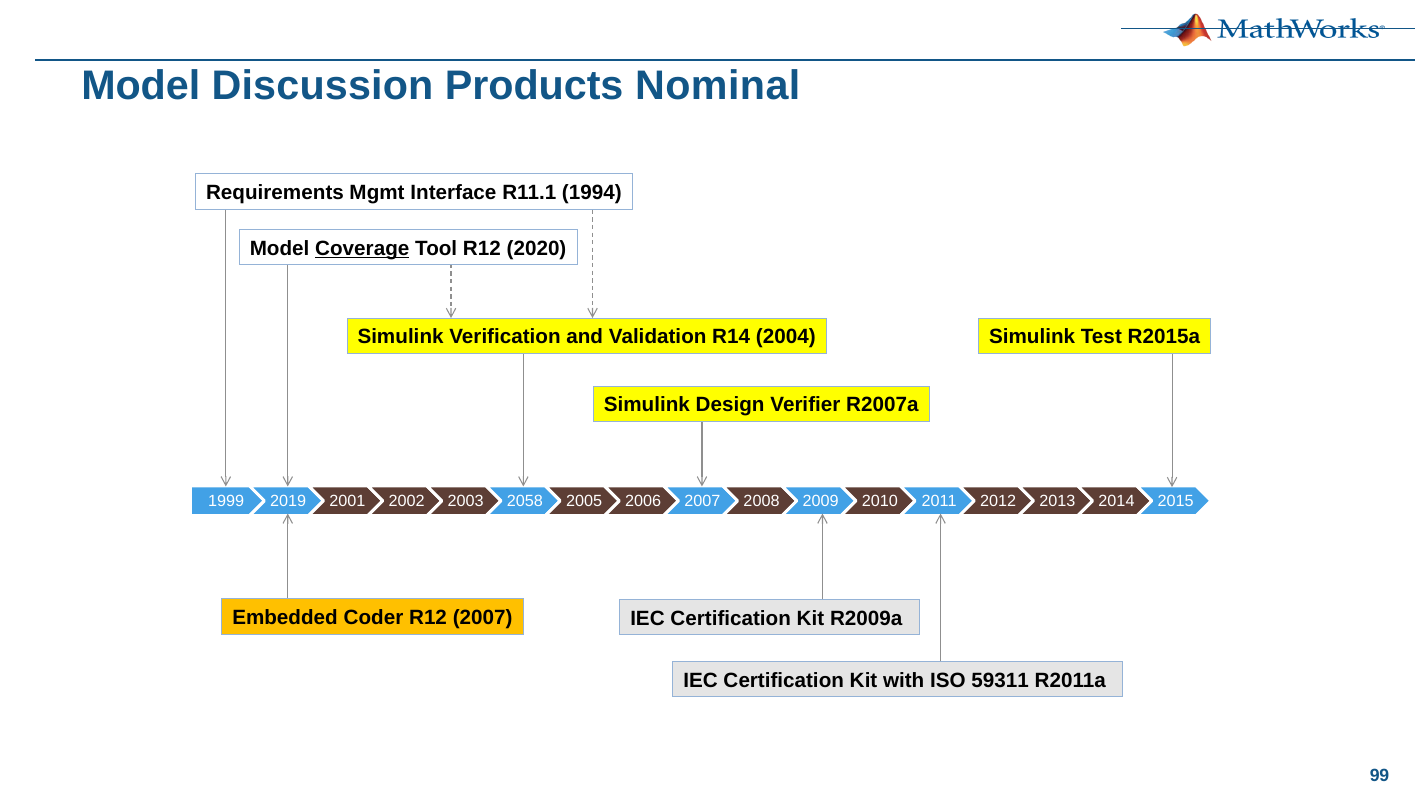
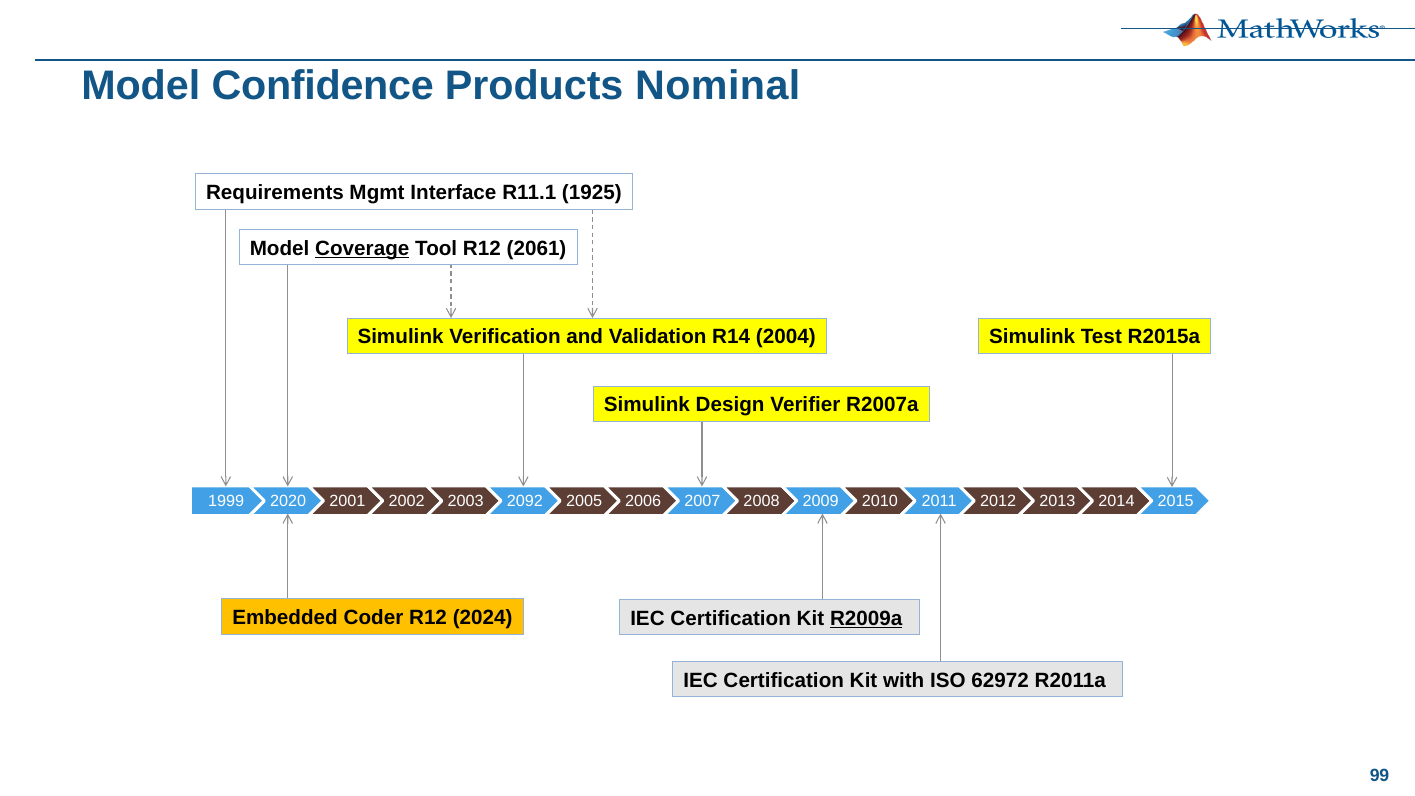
Discussion: Discussion -> Confidence (323, 86)
1994: 1994 -> 1925 (592, 193)
2020: 2020 -> 2061 (537, 249)
2019: 2019 -> 2020 (288, 501)
2058: 2058 -> 2092 (525, 501)
R12 2007: 2007 -> 2024 (483, 618)
R2009a underline: none -> present (866, 618)
59311: 59311 -> 62972 (1000, 680)
